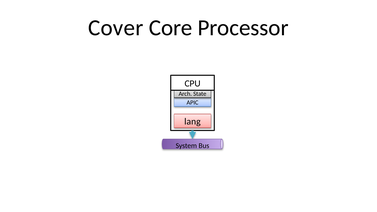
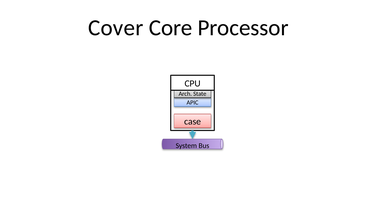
lang: lang -> case (193, 122)
